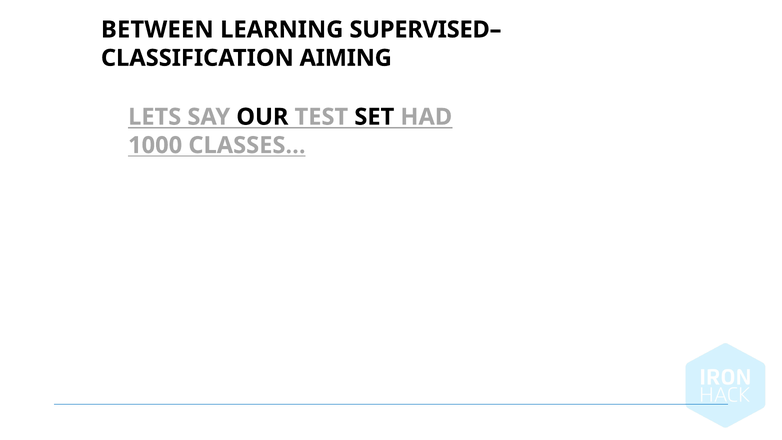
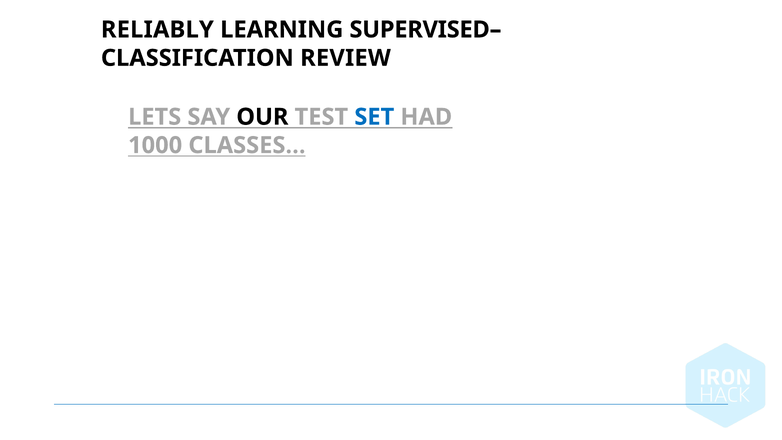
BETWEEN: BETWEEN -> RELIABLY (157, 30)
AIMING: AIMING -> REVIEW (345, 58)
SET colour: black -> blue (374, 117)
